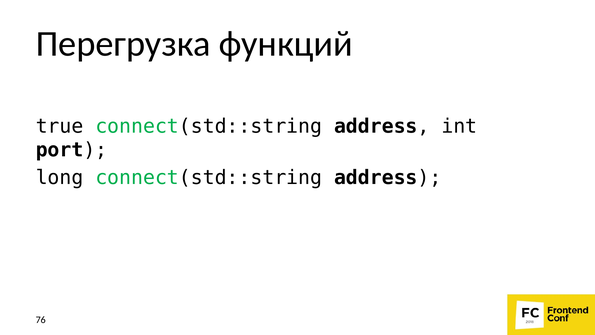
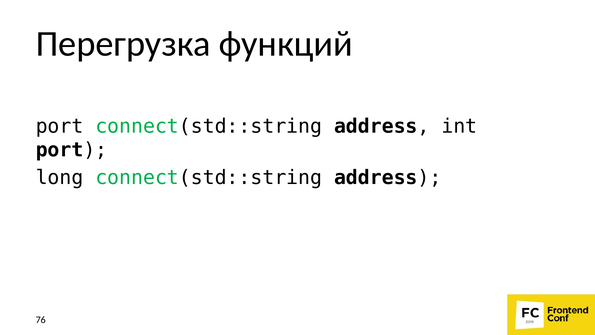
true: true -> port (60, 126)
